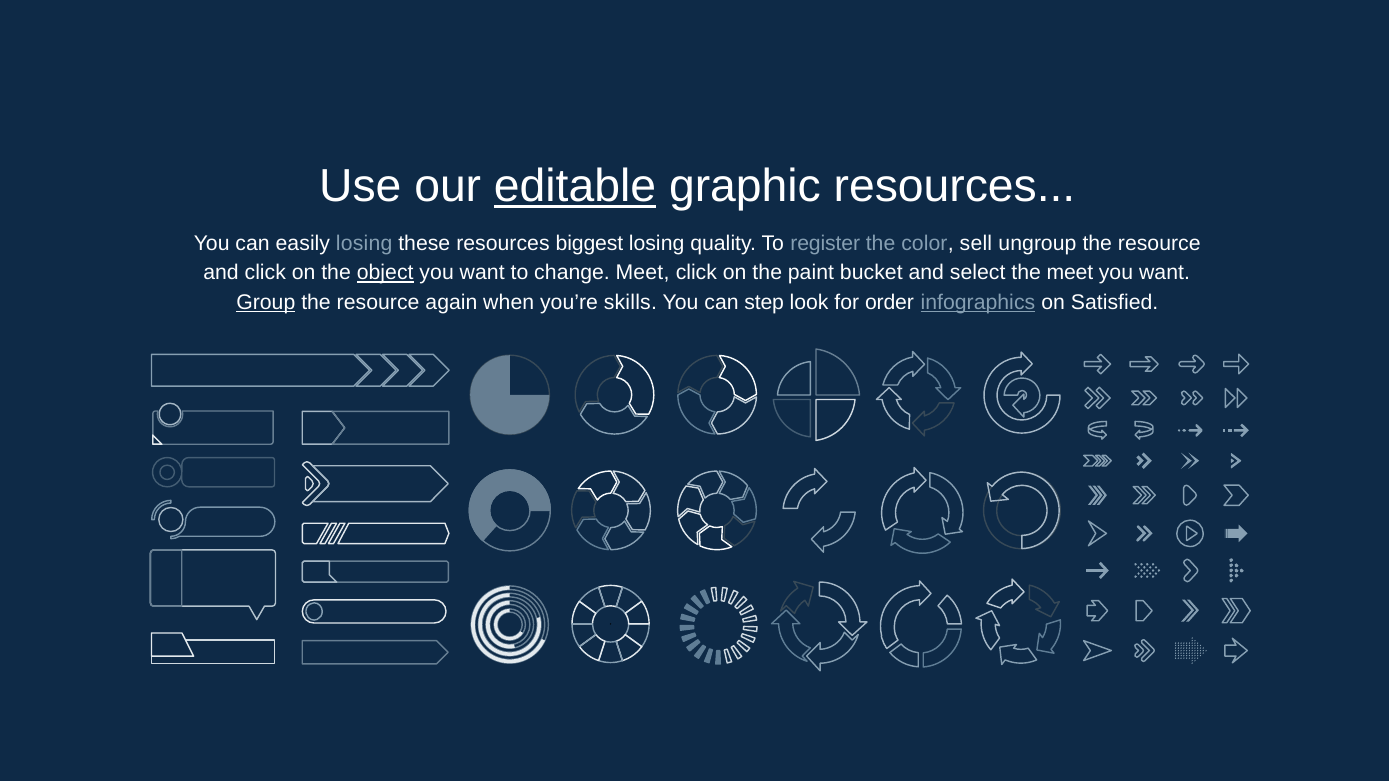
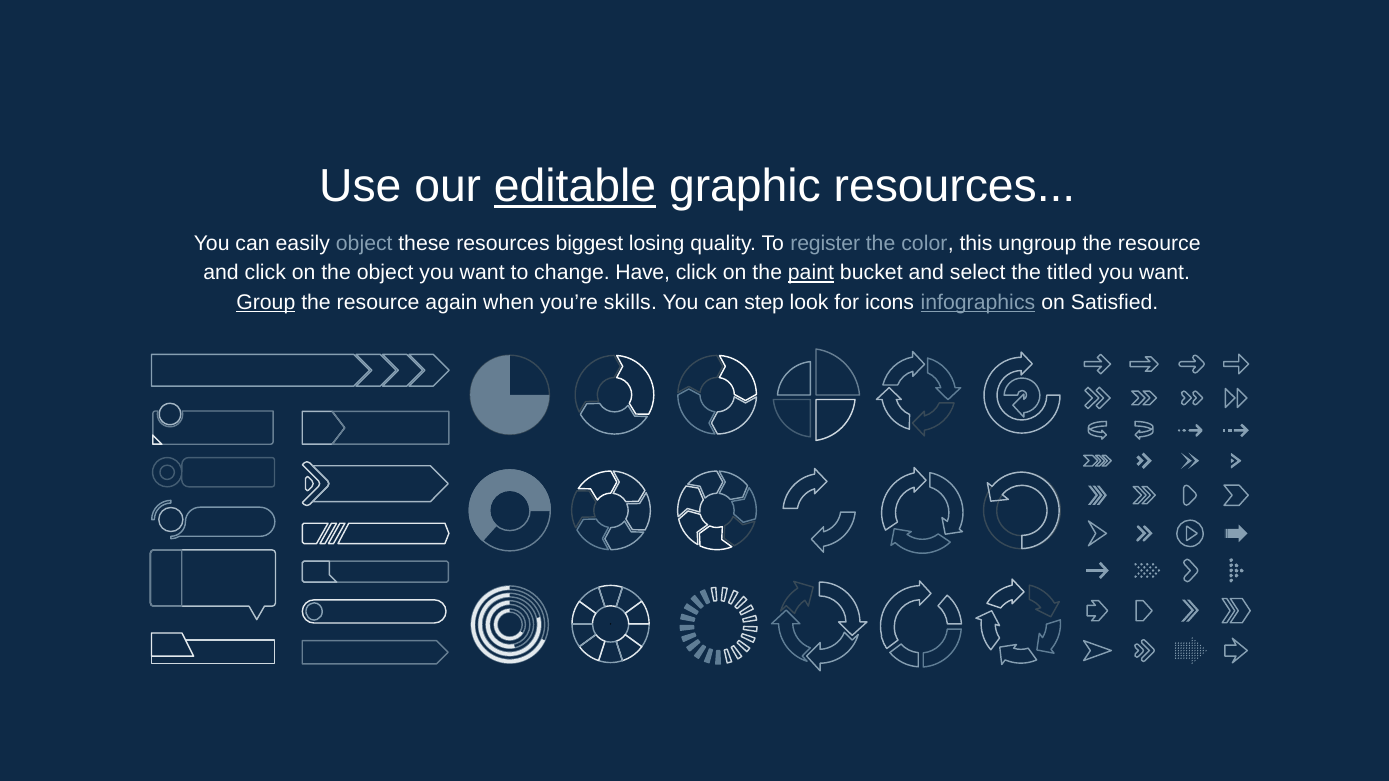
easily losing: losing -> object (364, 244)
sell: sell -> this (976, 244)
object underline: present -> none (385, 273)
change Meet: Meet -> Have (643, 273)
paint underline: none -> present (811, 273)
the meet: meet -> titled (1070, 273)
order: order -> icons (890, 302)
